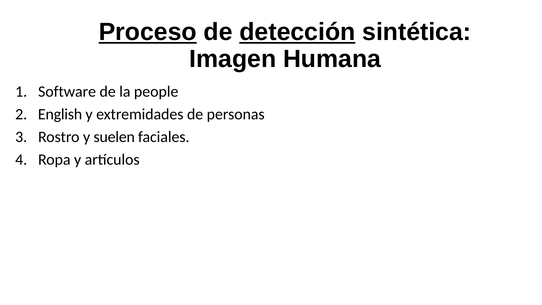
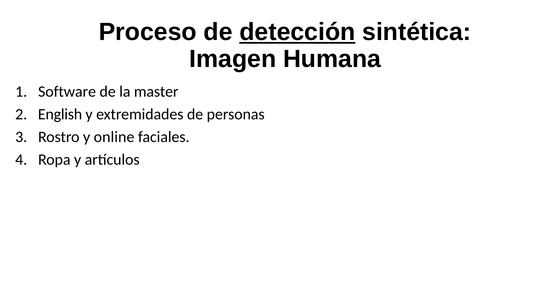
Proceso underline: present -> none (148, 32)
people: people -> master (156, 92)
suelen: suelen -> online (114, 137)
